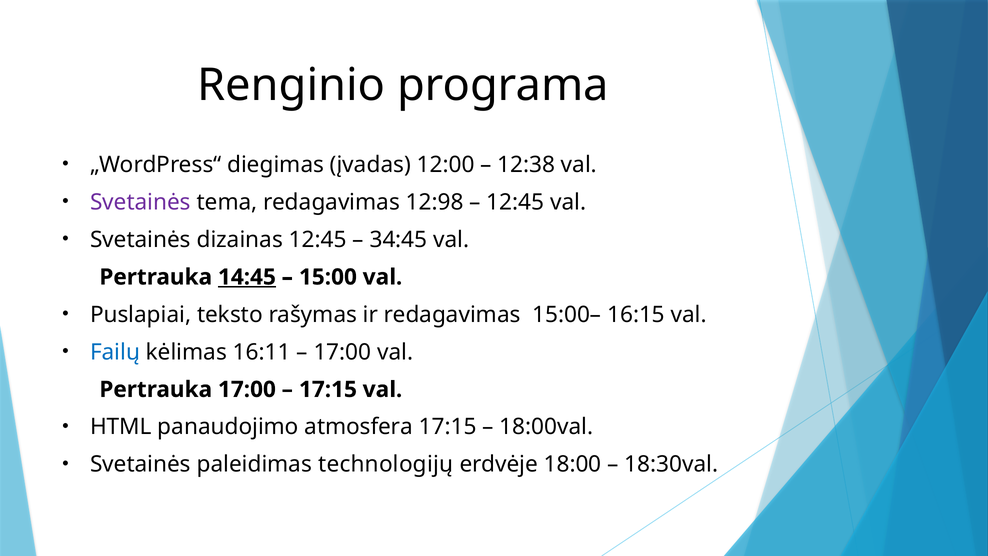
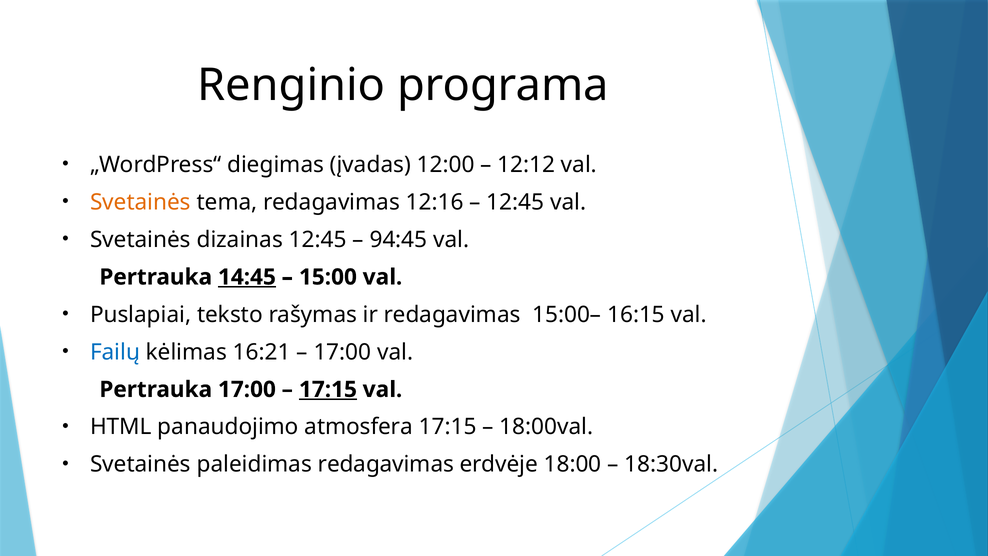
12:38: 12:38 -> 12:12 (526, 165)
Svetainės colour: purple -> orange (140, 202)
12:98: 12:98 -> 12:16 (435, 202)
34:45: 34:45 -> 94:45 (398, 240)
16:11: 16:11 -> 16:21 (262, 352)
17:15 underline: none -> present (328, 389)
paleidimas technologijų: technologijų -> redagavimas (386, 464)
